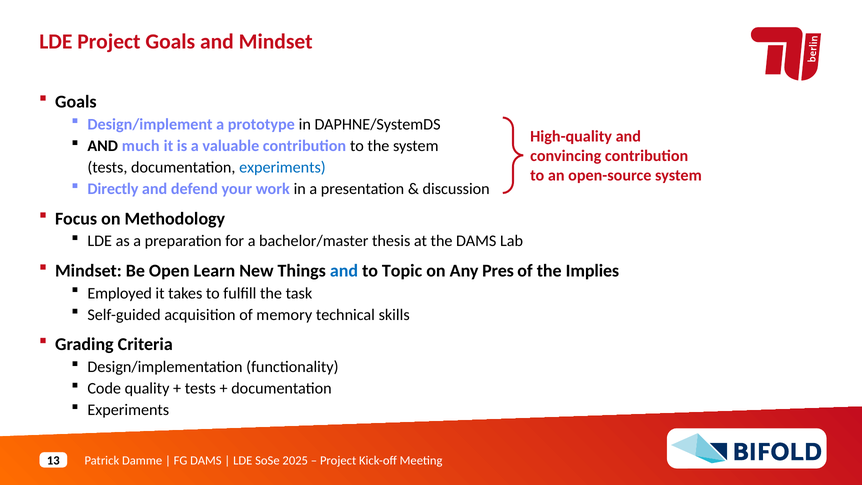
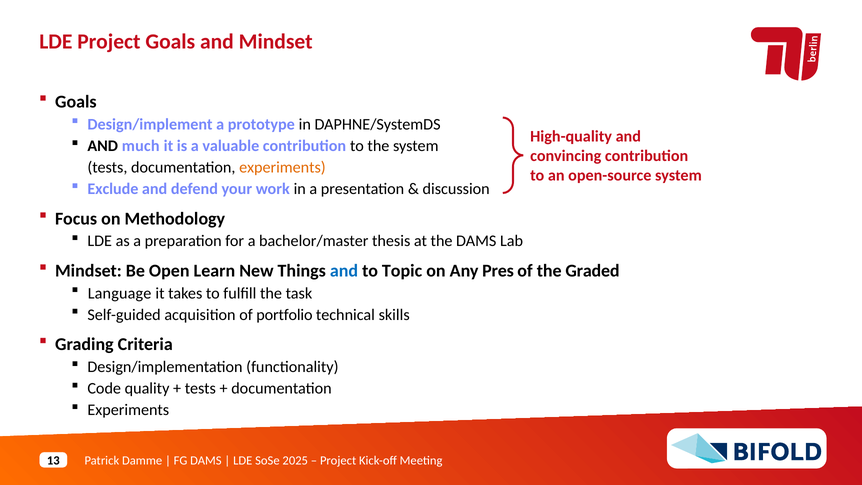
experiments colour: blue -> orange (282, 167)
Directly: Directly -> Exclude (113, 189)
Implies: Implies -> Graded (592, 271)
Employed: Employed -> Language (120, 293)
memory: memory -> portfolio (284, 315)
